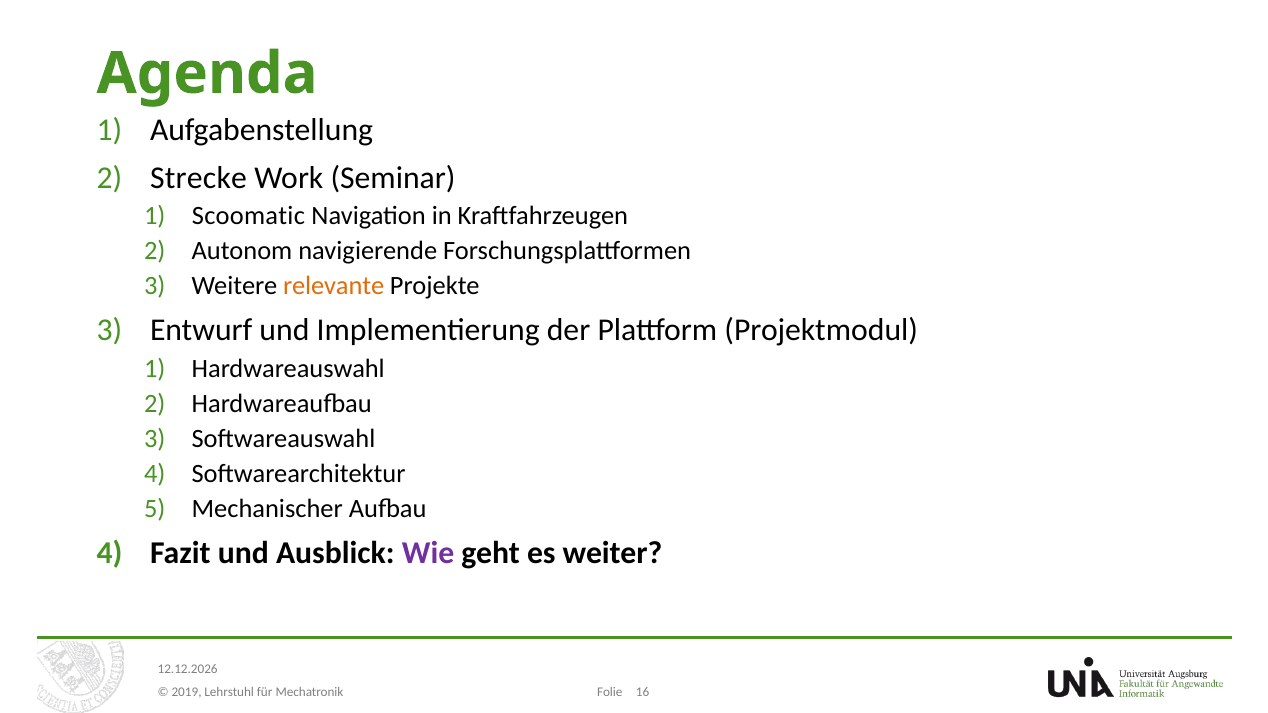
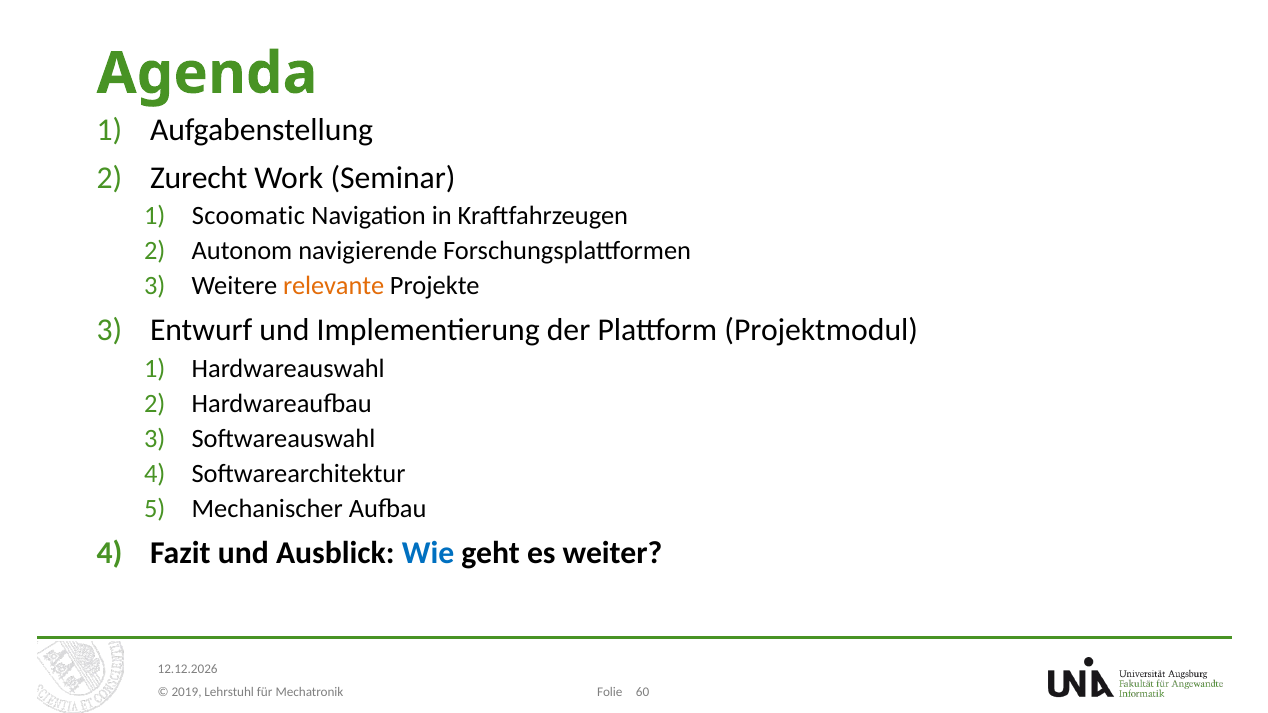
Strecke: Strecke -> Zurecht (199, 178)
Wie colour: purple -> blue (428, 554)
16: 16 -> 60 (643, 693)
